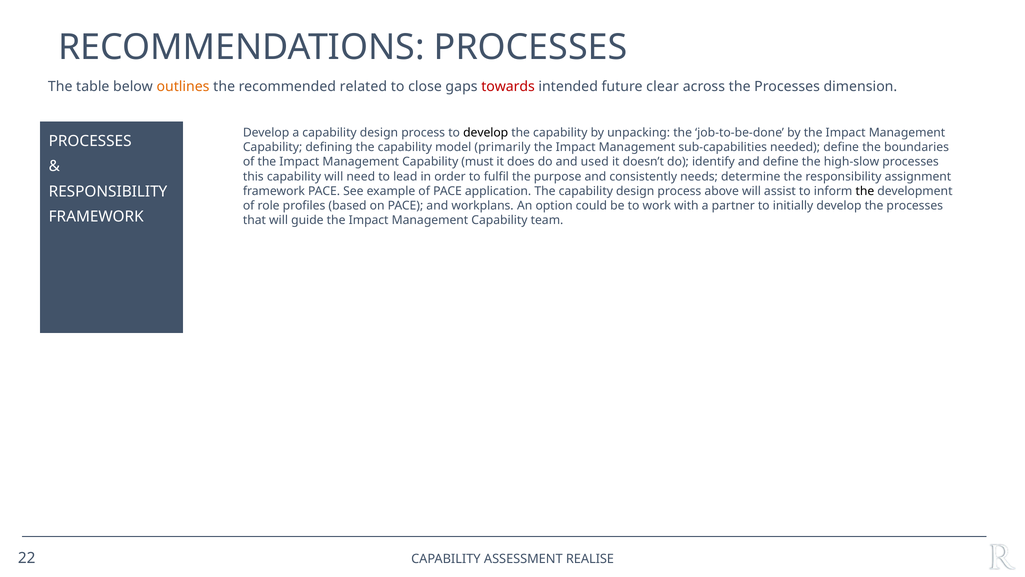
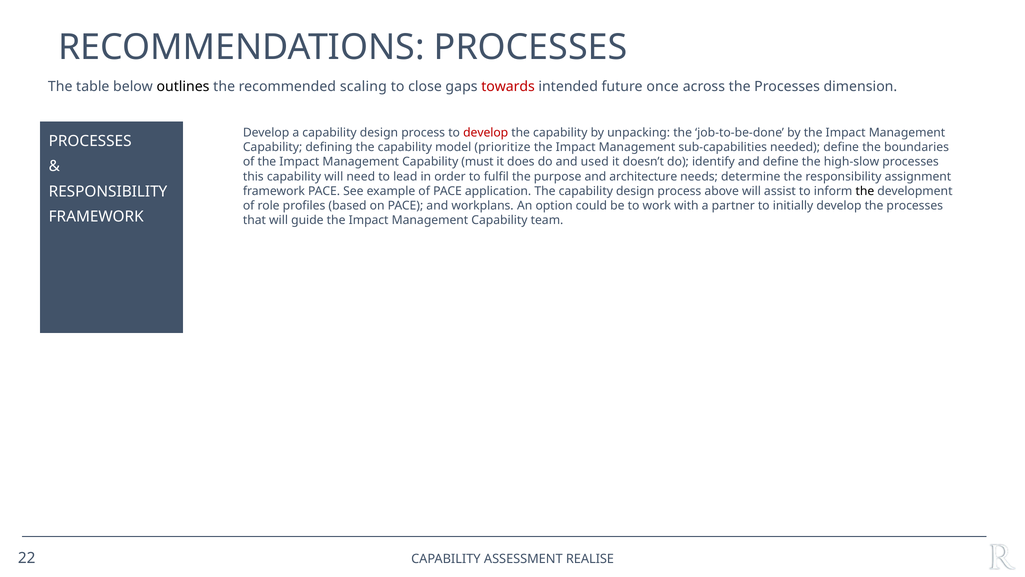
outlines colour: orange -> black (183, 87)
related: related -> scaling (363, 87)
clear: clear -> once (663, 87)
develop colour: black -> red (486, 133)
primarily: primarily -> prioritize (503, 147)
consistently: consistently -> architecture (643, 176)
